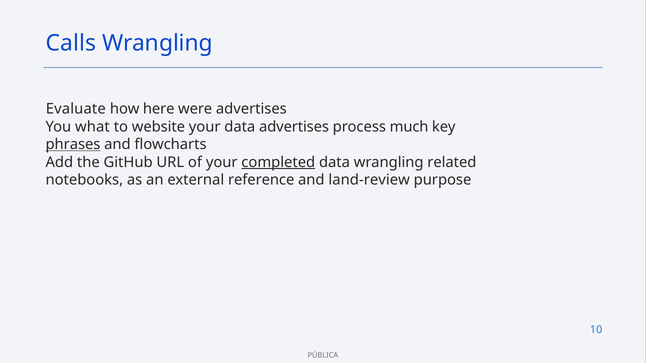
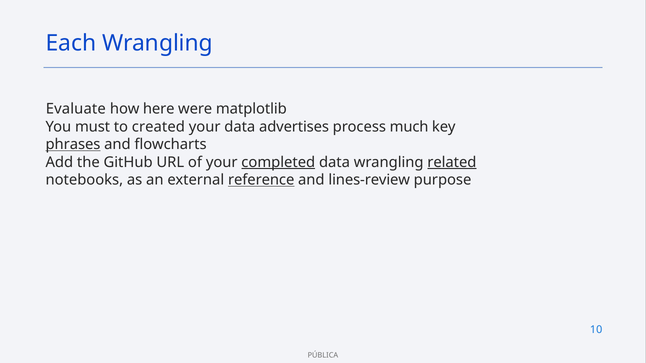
Calls: Calls -> Each (71, 43)
were advertises: advertises -> matplotlib (251, 109)
what: what -> must (93, 127)
website: website -> created (158, 127)
related underline: none -> present (452, 162)
reference underline: none -> present (261, 180)
land-review: land-review -> lines-review (369, 180)
